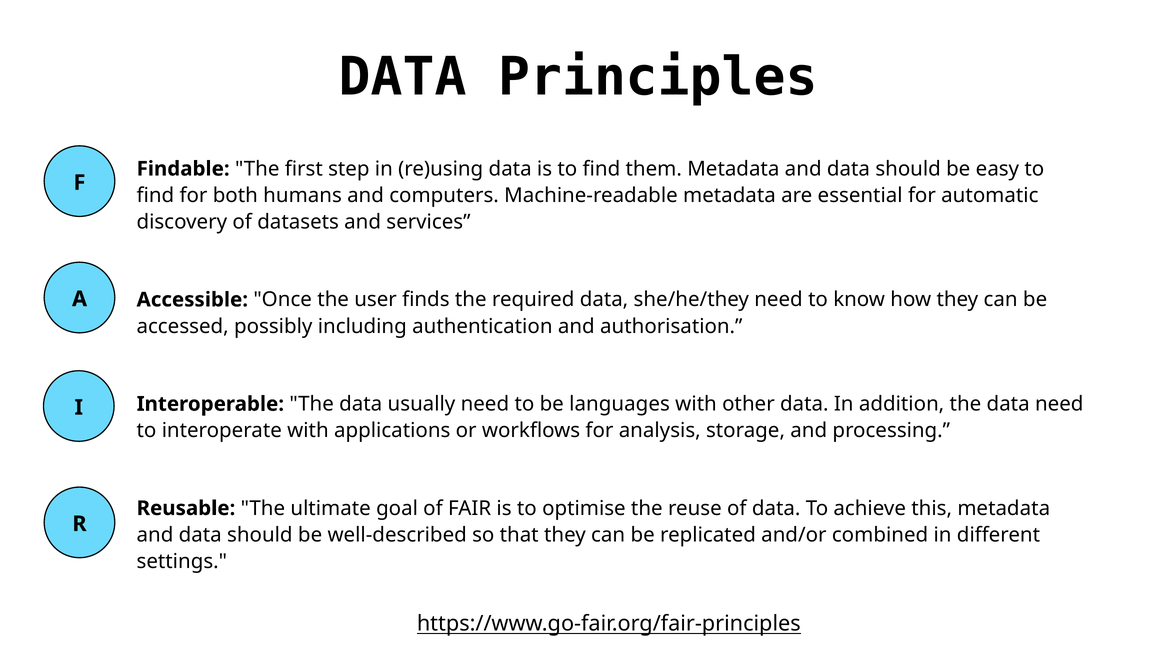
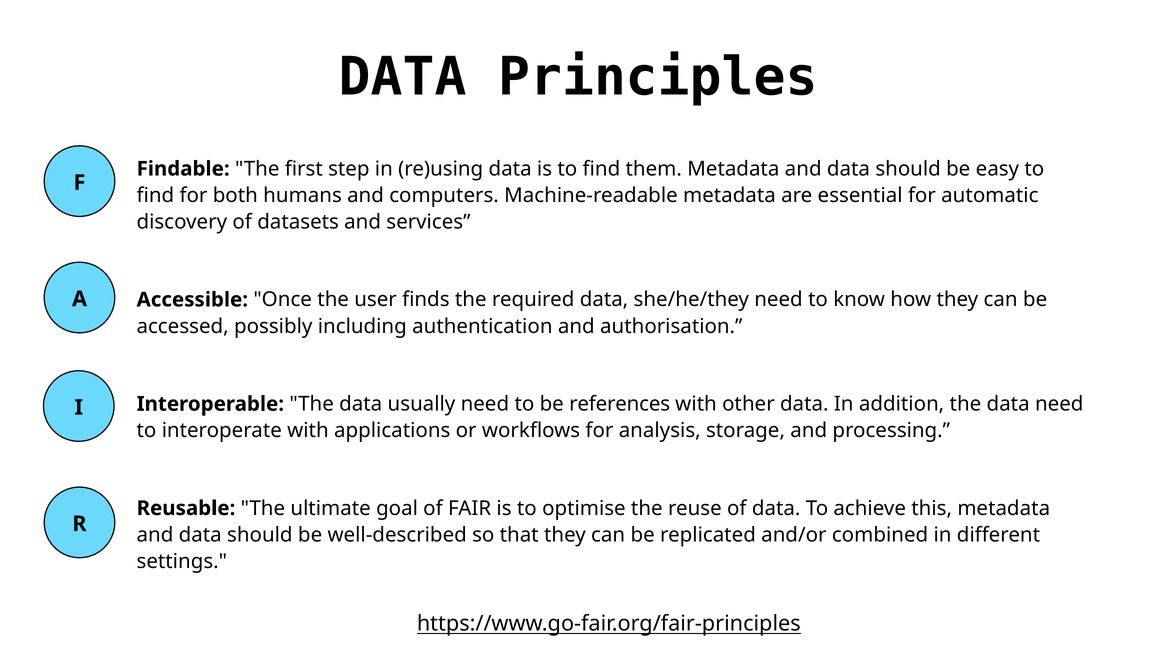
languages: languages -> references (620, 404)
